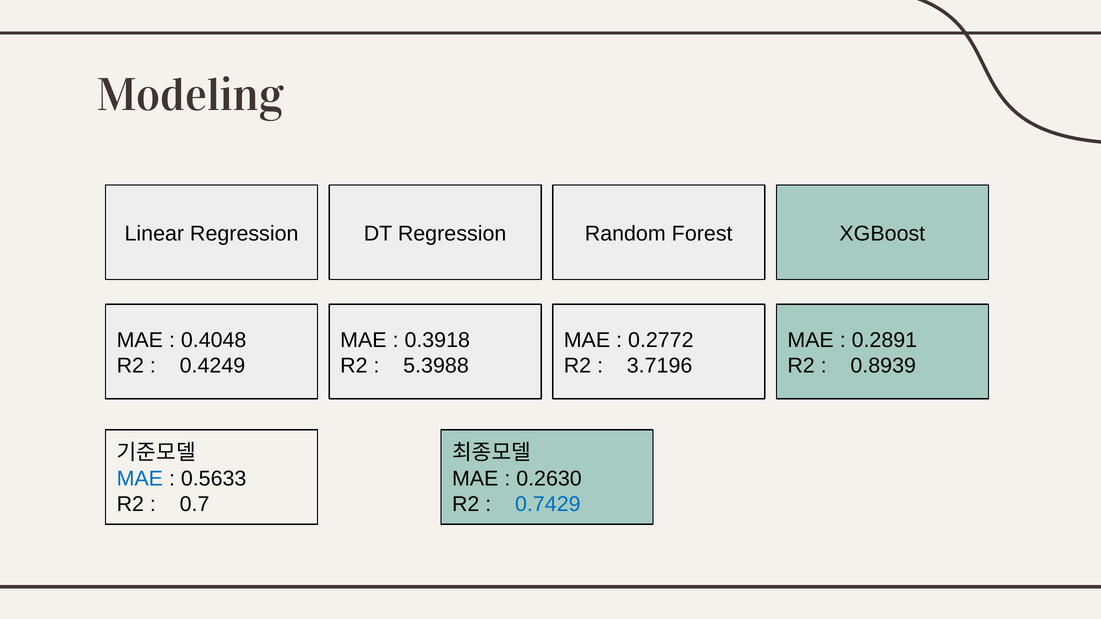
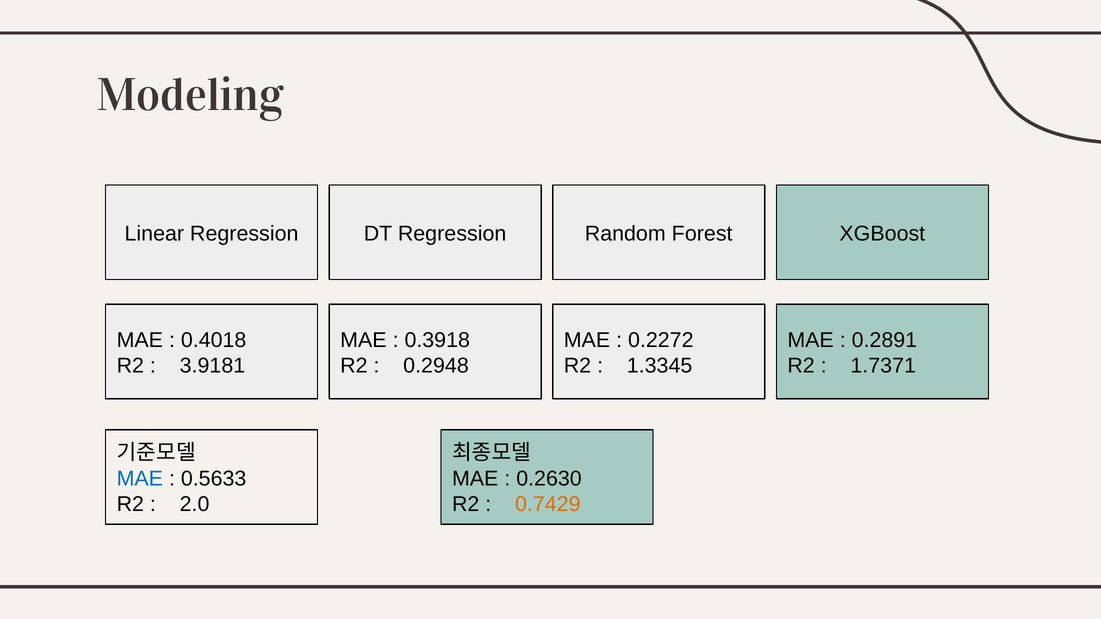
0.4048: 0.4048 -> 0.4018 (214, 340)
0.2772: 0.2772 -> 0.2272 (661, 340)
0.4249: 0.4249 -> 3.9181 (212, 366)
5.3988: 5.3988 -> 0.2948 (436, 366)
3.7196: 3.7196 -> 1.3345 (660, 366)
0.8939: 0.8939 -> 1.7371 (883, 366)
0.7: 0.7 -> 2.0 (195, 504)
0.7429 colour: blue -> orange (548, 504)
